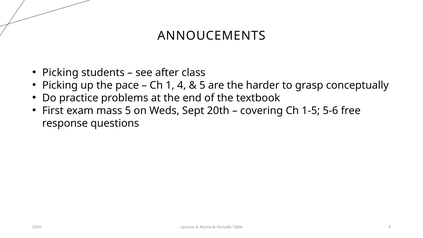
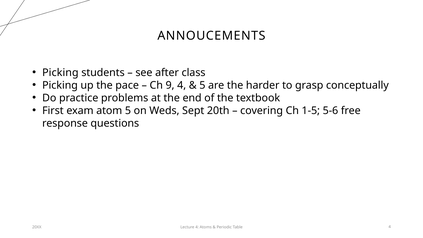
1: 1 -> 9 (170, 85)
mass: mass -> atom (109, 111)
